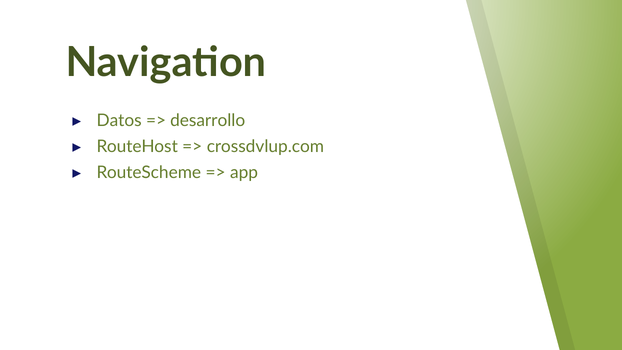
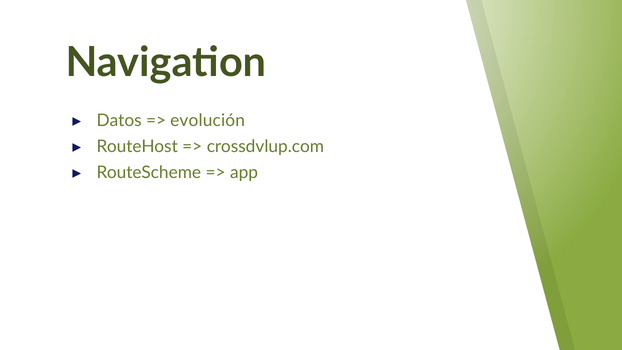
desarrollo: desarrollo -> evolución (208, 121)
